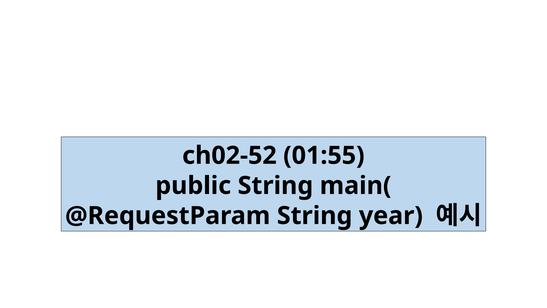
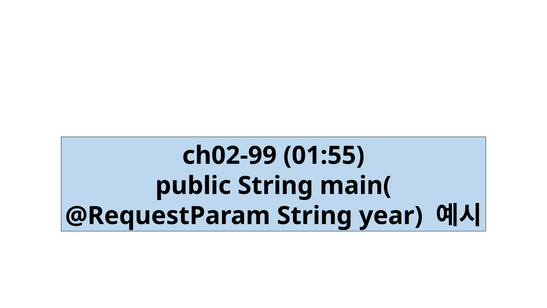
ch02-52: ch02-52 -> ch02-99 (229, 155)
